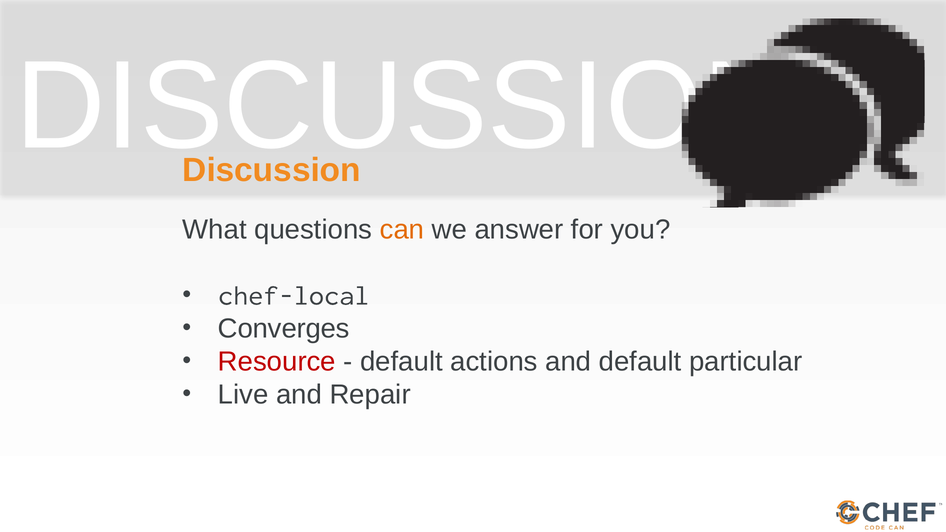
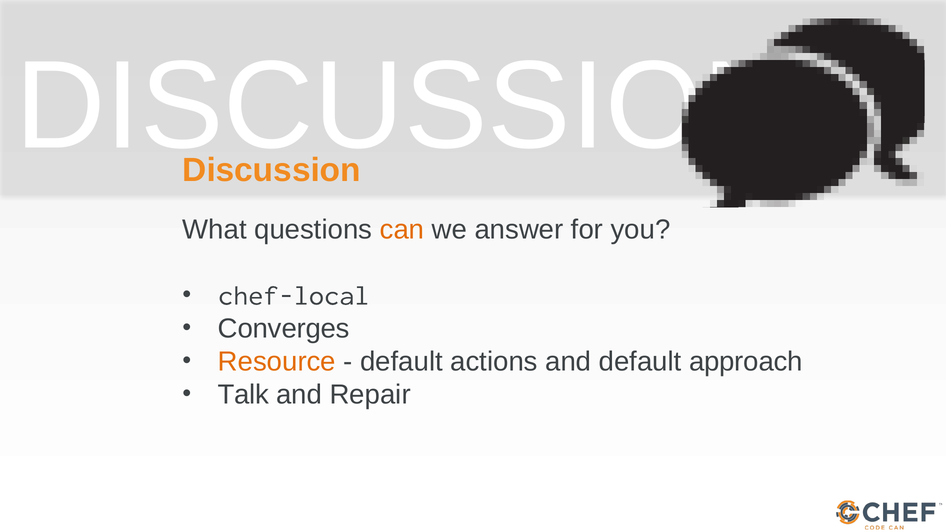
Resource colour: red -> orange (277, 362)
particular: particular -> approach (746, 362)
Live: Live -> Talk (243, 395)
